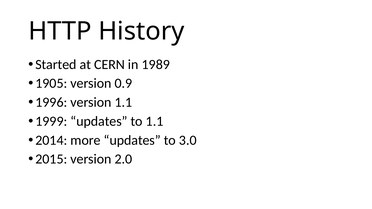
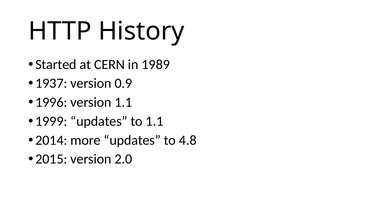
1905: 1905 -> 1937 (51, 83)
3.0: 3.0 -> 4.8 (188, 140)
